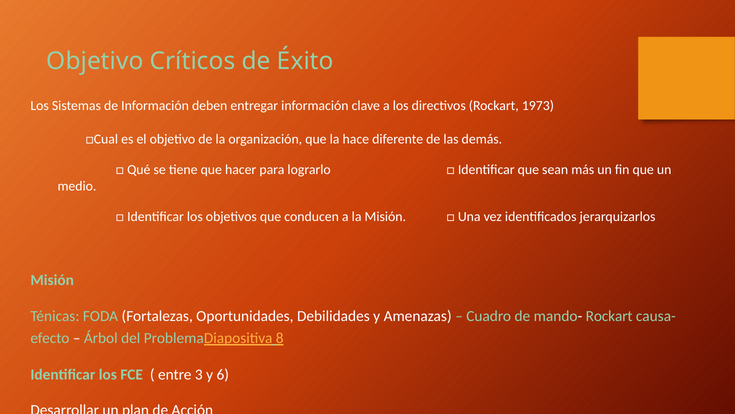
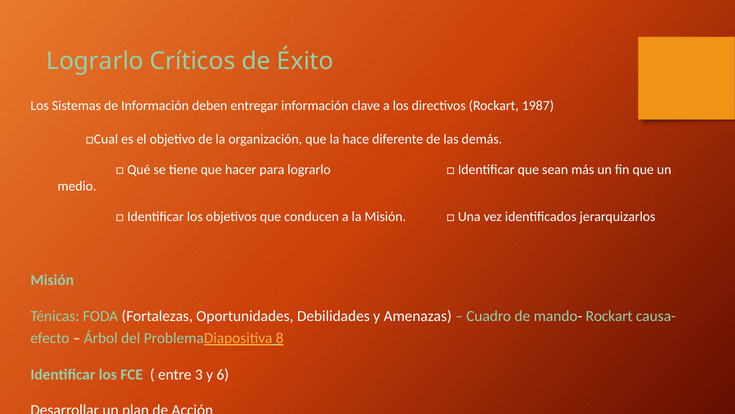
Objetivo: Objetivo -> Lograrlo (95, 61)
1973: 1973 -> 1987 (538, 106)
